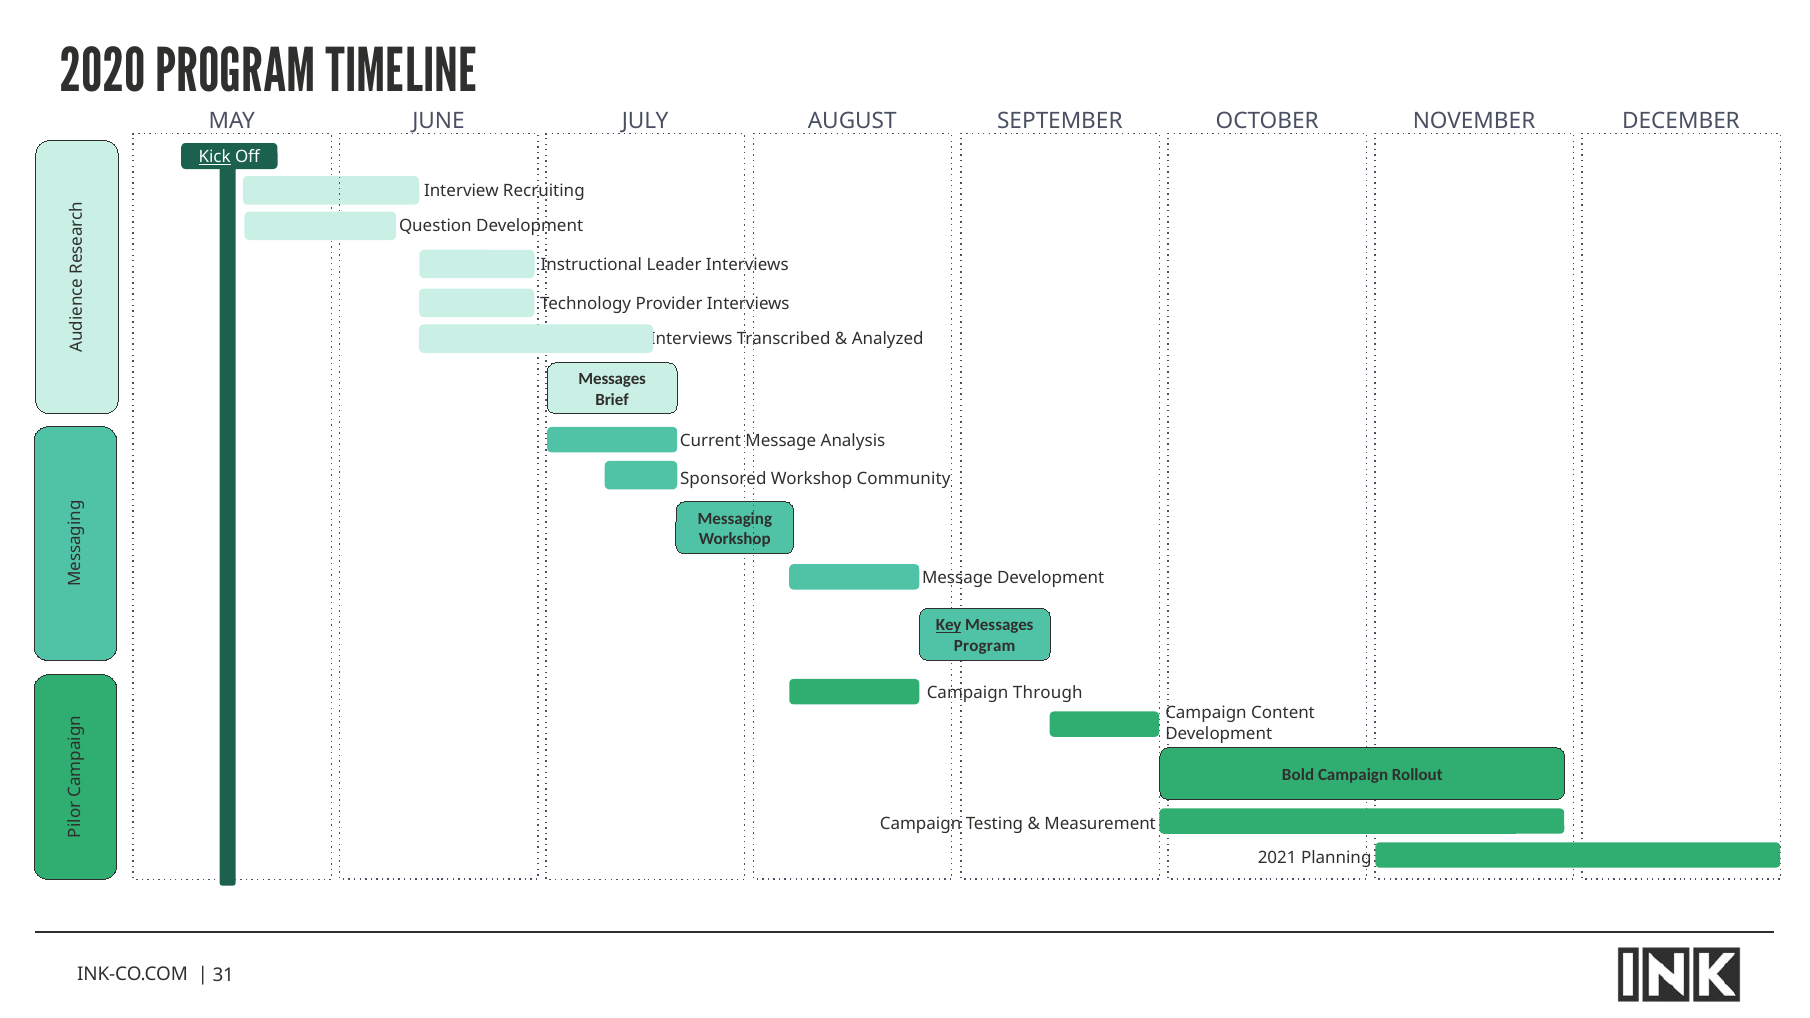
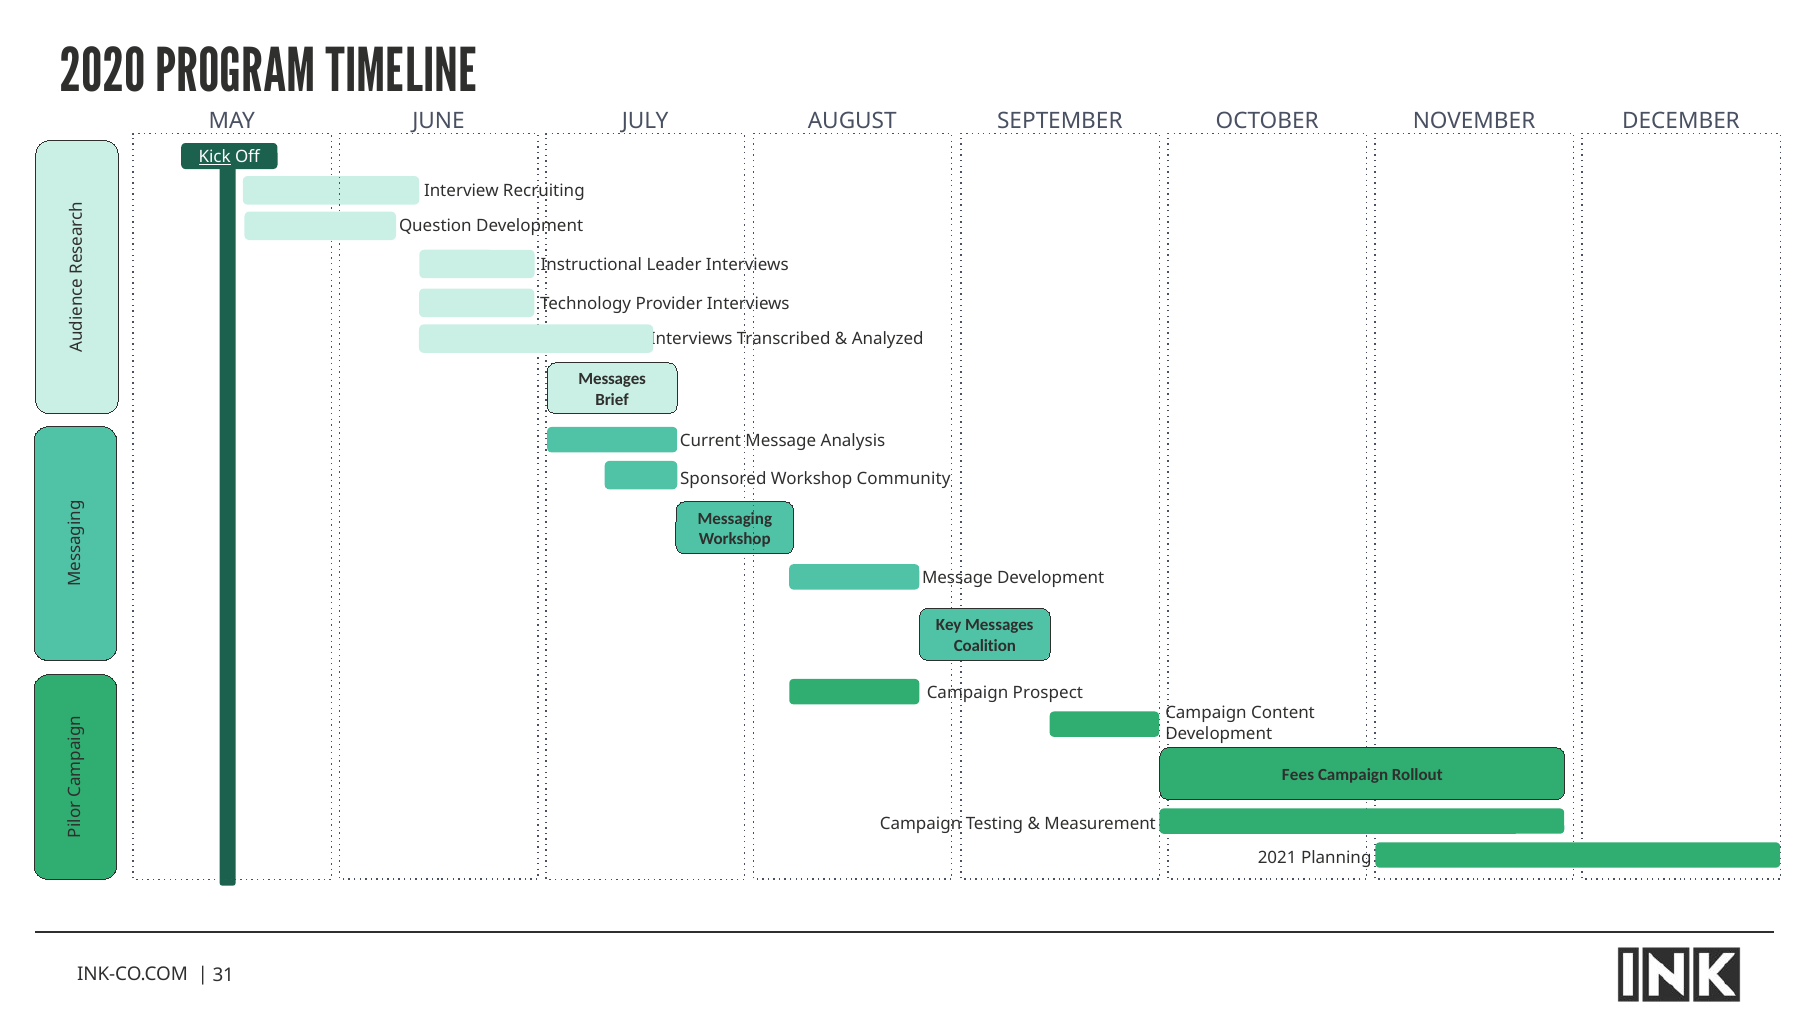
Key underline: present -> none (949, 625)
Program: Program -> Coalition (985, 646)
Through: Through -> Prospect (1048, 693)
Bold: Bold -> Fees (1298, 775)
